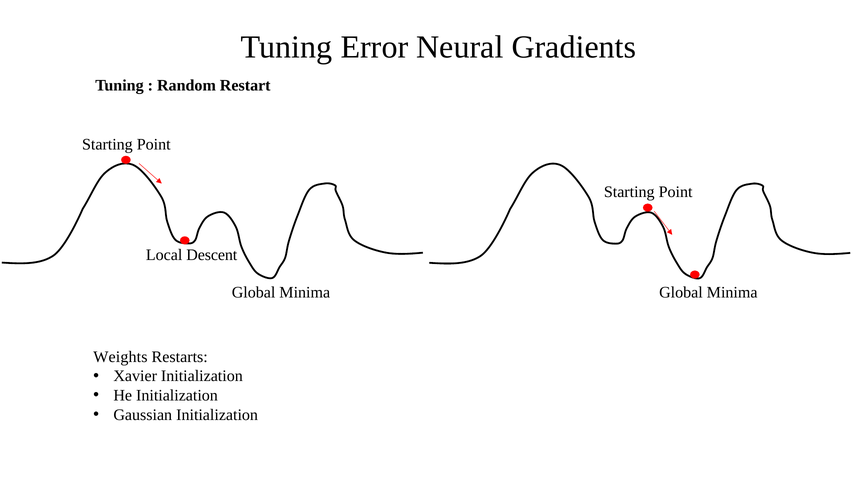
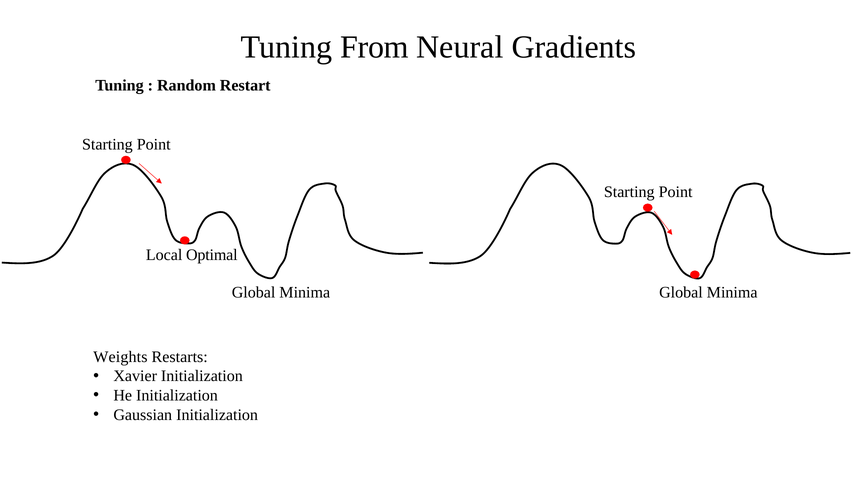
Error: Error -> From (375, 47)
Descent: Descent -> Optimal (212, 255)
